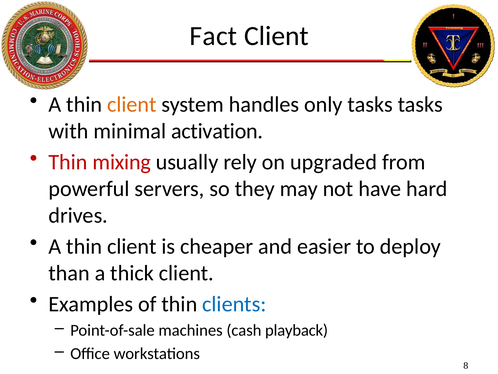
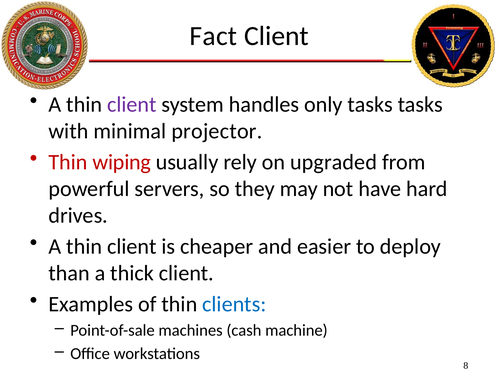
client colour: orange -> purple (132, 104)
activation: activation -> projector (217, 131)
mixing: mixing -> wiping (122, 162)
playback: playback -> machine (296, 330)
